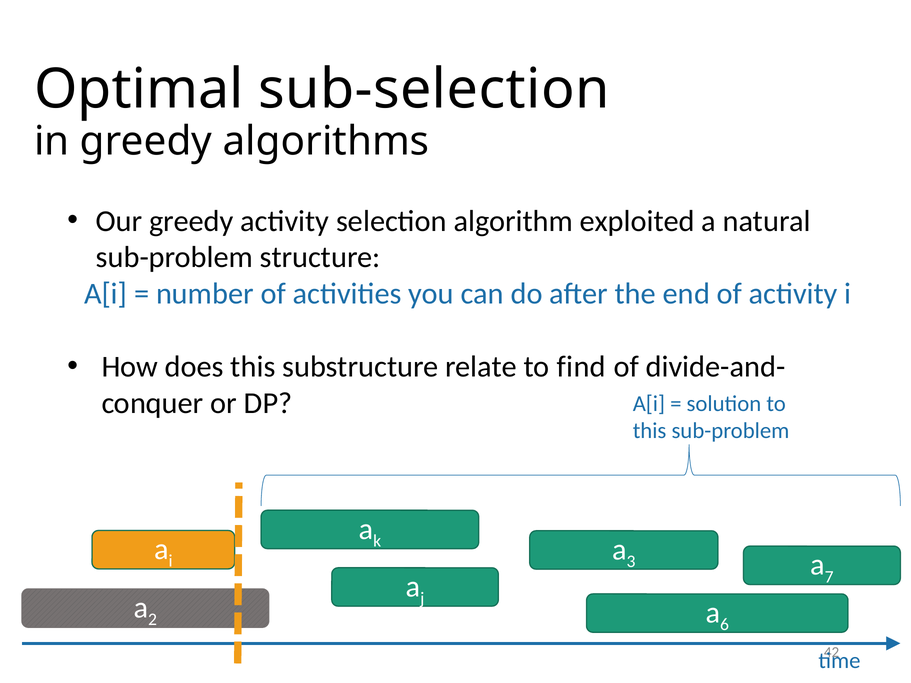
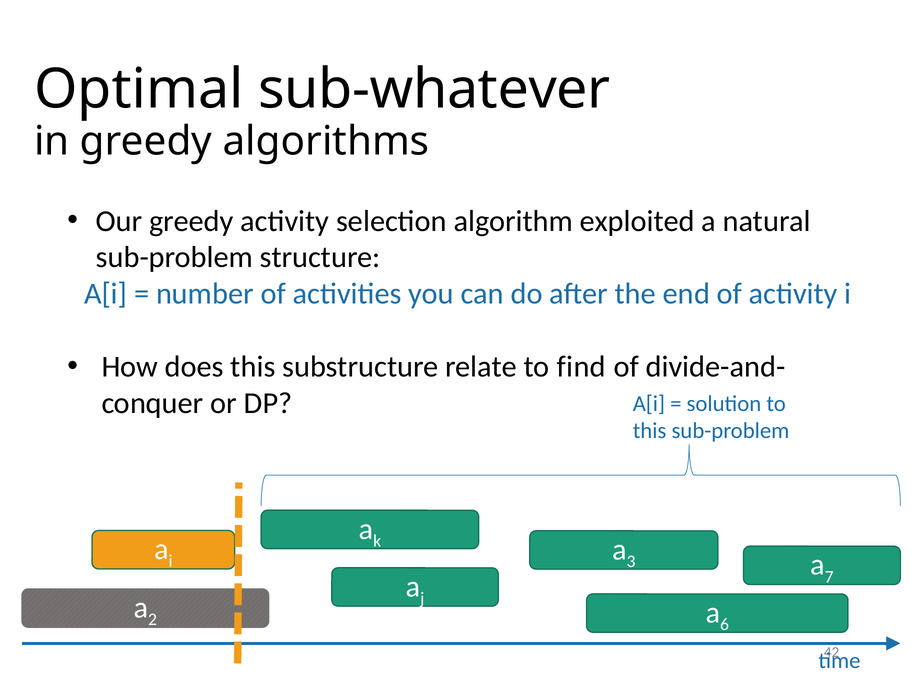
sub-selection: sub-selection -> sub-whatever (434, 89)
